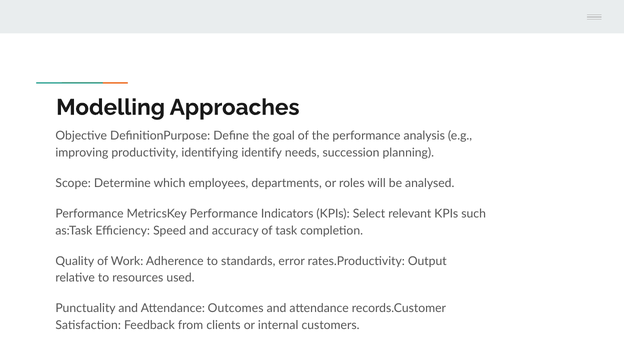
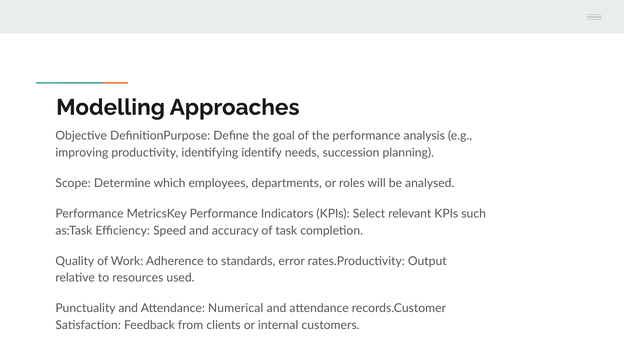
Outcomes: Outcomes -> Numerical (236, 308)
